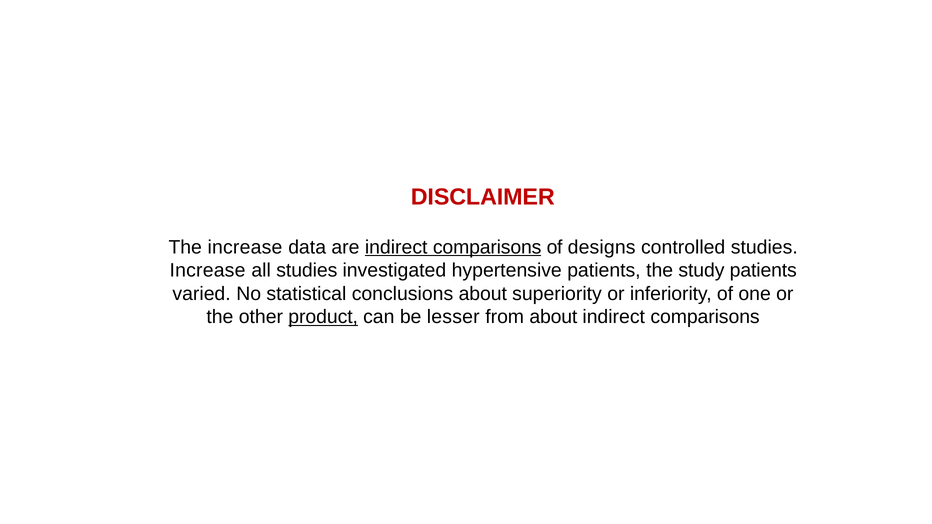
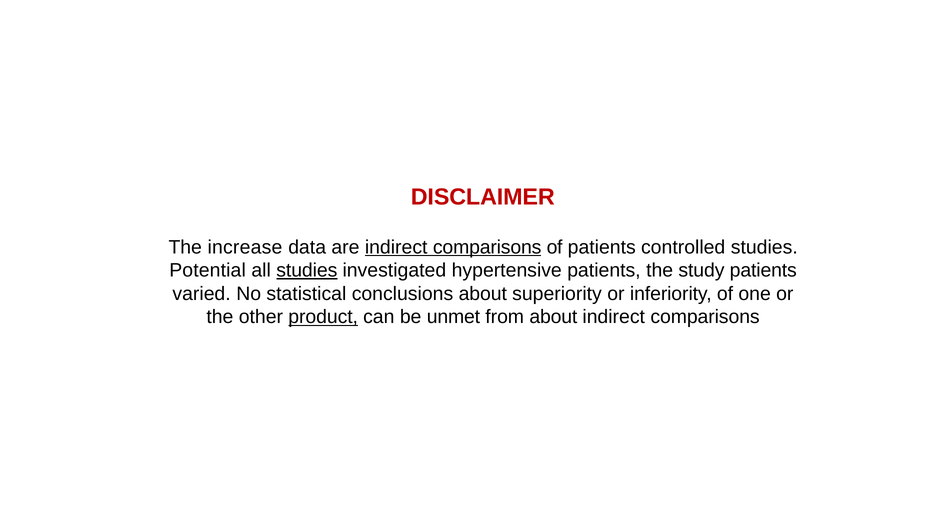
of designs: designs -> patients (602, 247)
Increase: Increase -> Potential (208, 271)
studies underline: none -> present (307, 271)
lesser: lesser -> unmet (453, 317)
